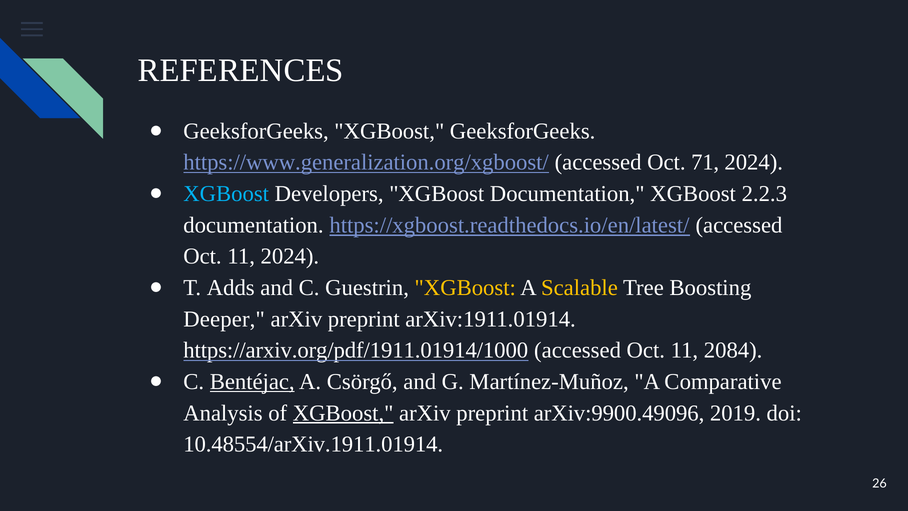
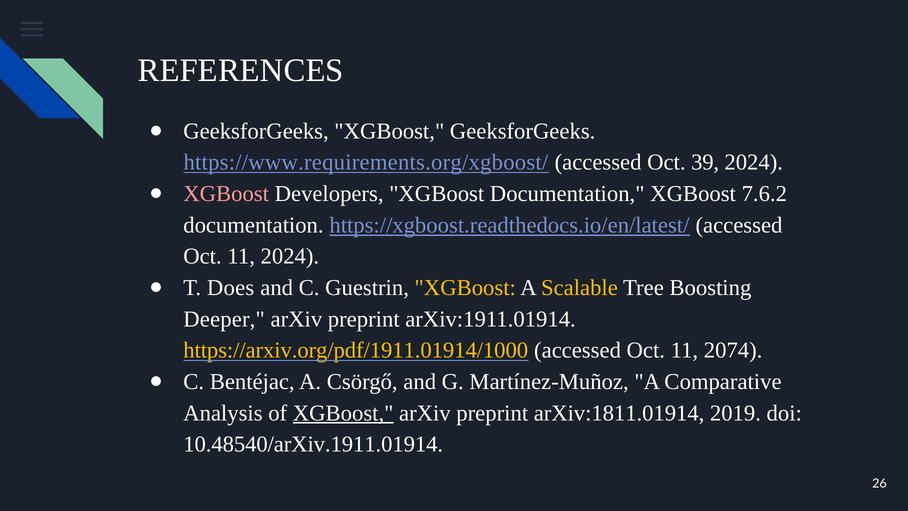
https://www.generalization.org/xgboost/: https://www.generalization.org/xgboost/ -> https://www.requirements.org/xgboost/ (366, 162)
71: 71 -> 39 (705, 162)
XGBoost colour: light blue -> pink (226, 194)
2.2.3: 2.2.3 -> 7.6.2 (764, 194)
Adds: Adds -> Does (231, 288)
https://arxiv.org/pdf/1911.01914/1000 colour: white -> yellow (356, 350)
2084: 2084 -> 2074 (733, 350)
Bentéjac underline: present -> none (252, 382)
arXiv:9900.49096: arXiv:9900.49096 -> arXiv:1811.01914 (619, 413)
10.48554/arXiv.1911.01914: 10.48554/arXiv.1911.01914 -> 10.48540/arXiv.1911.01914 (313, 444)
